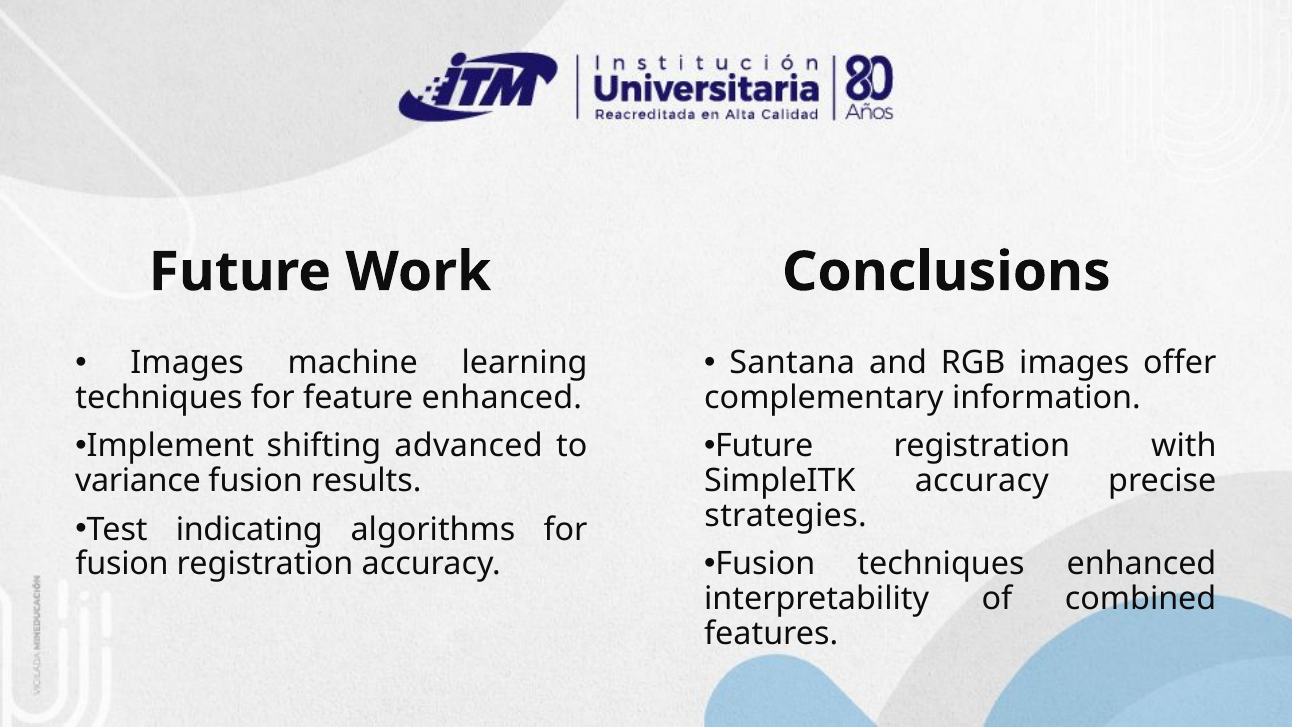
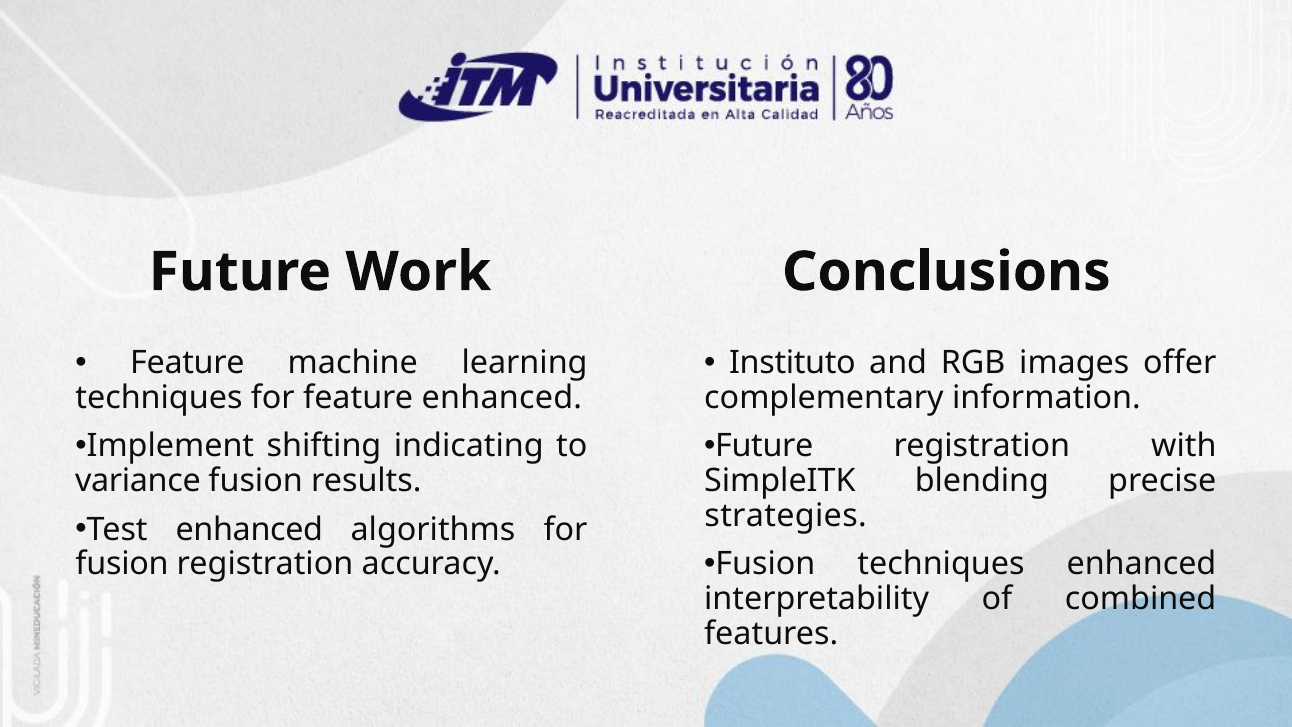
Images: Images -> Feature (187, 363)
Santana: Santana -> Instituto (792, 363)
advanced: advanced -> indicating (469, 446)
SimpleITK accuracy: accuracy -> blending (982, 481)
Test indicating: indicating -> enhanced (249, 529)
